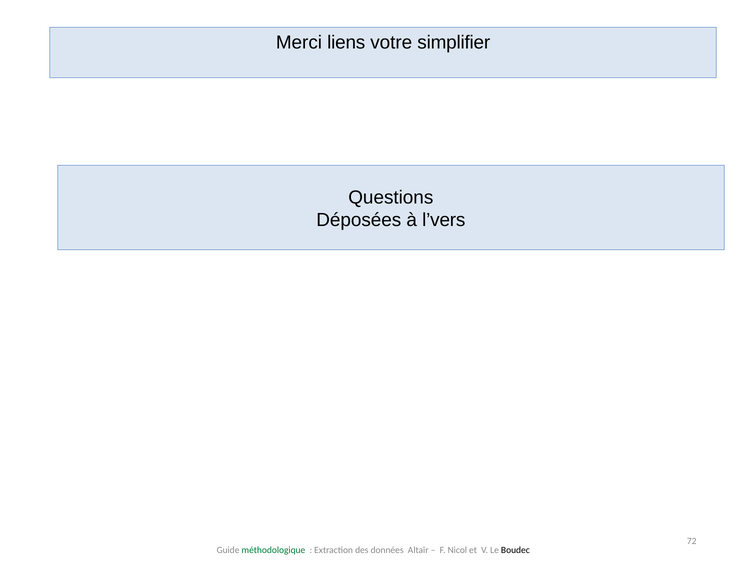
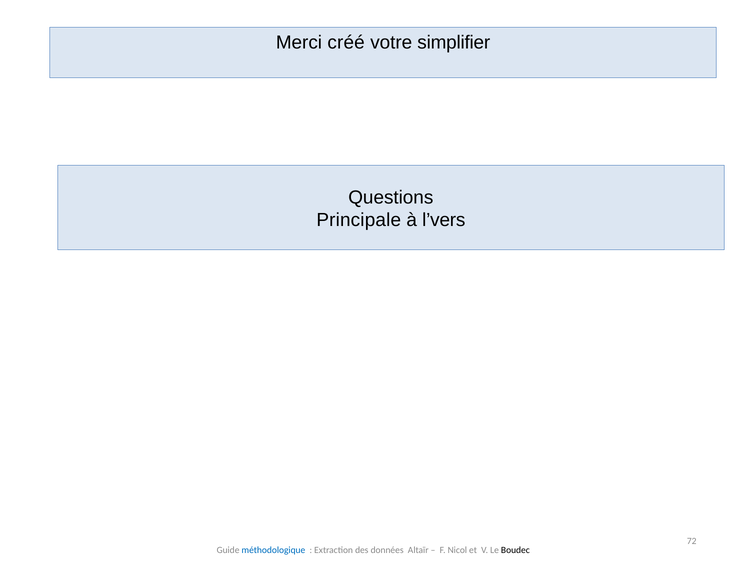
liens: liens -> créé (346, 43)
Déposées: Déposées -> Principale (359, 220)
méthodologique colour: green -> blue (273, 550)
